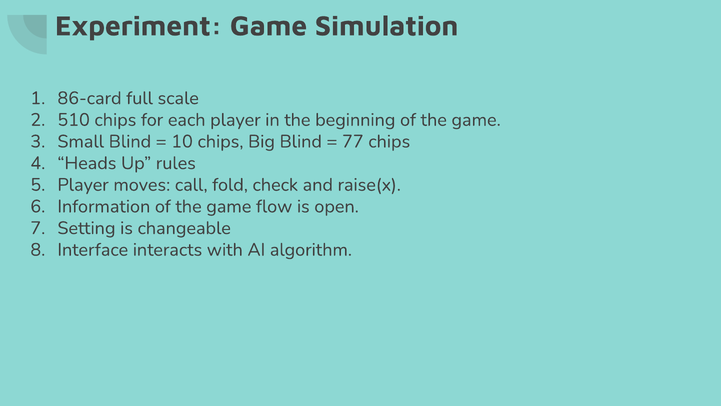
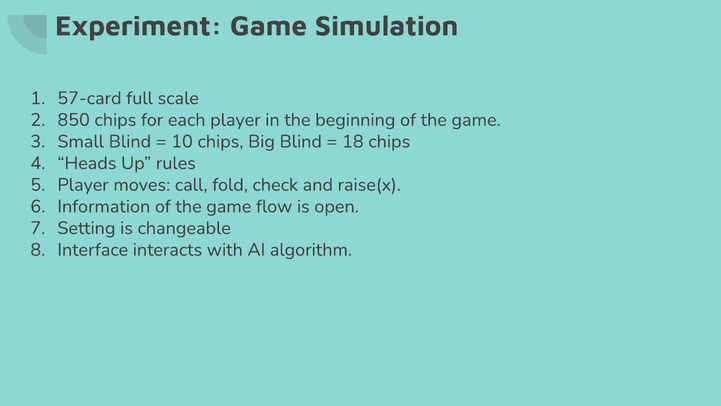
86-card: 86-card -> 57-card (89, 98)
510: 510 -> 850 (74, 120)
77: 77 -> 18 (353, 141)
